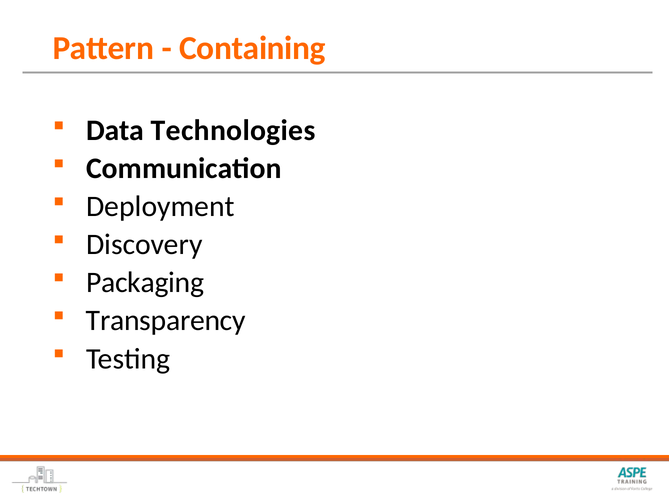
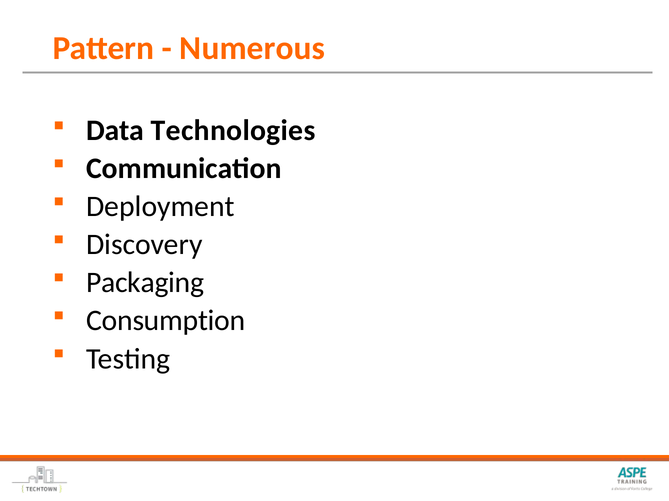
Containing: Containing -> Numerous (252, 48)
Transparency: Transparency -> Consumption (166, 321)
